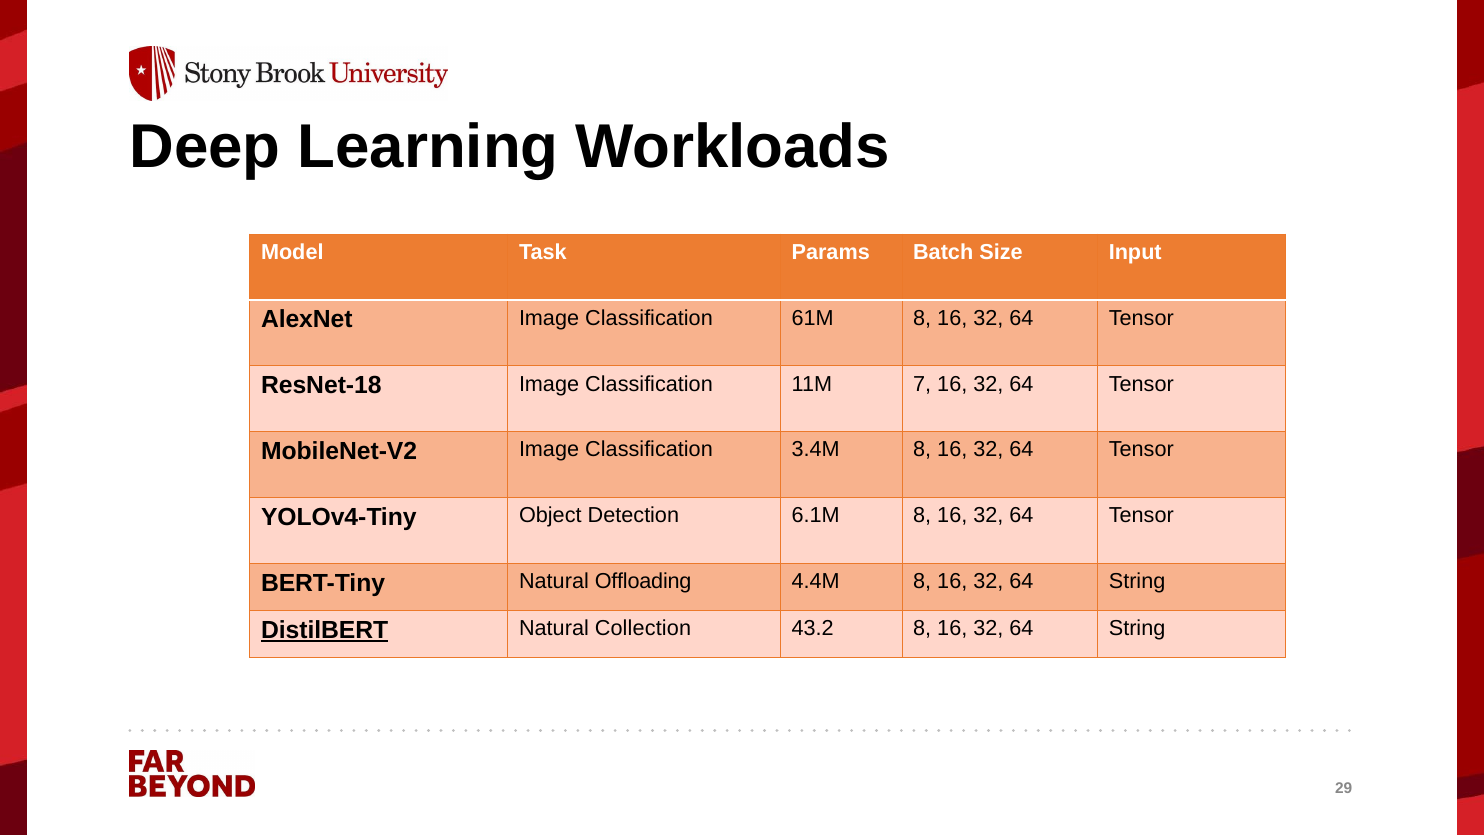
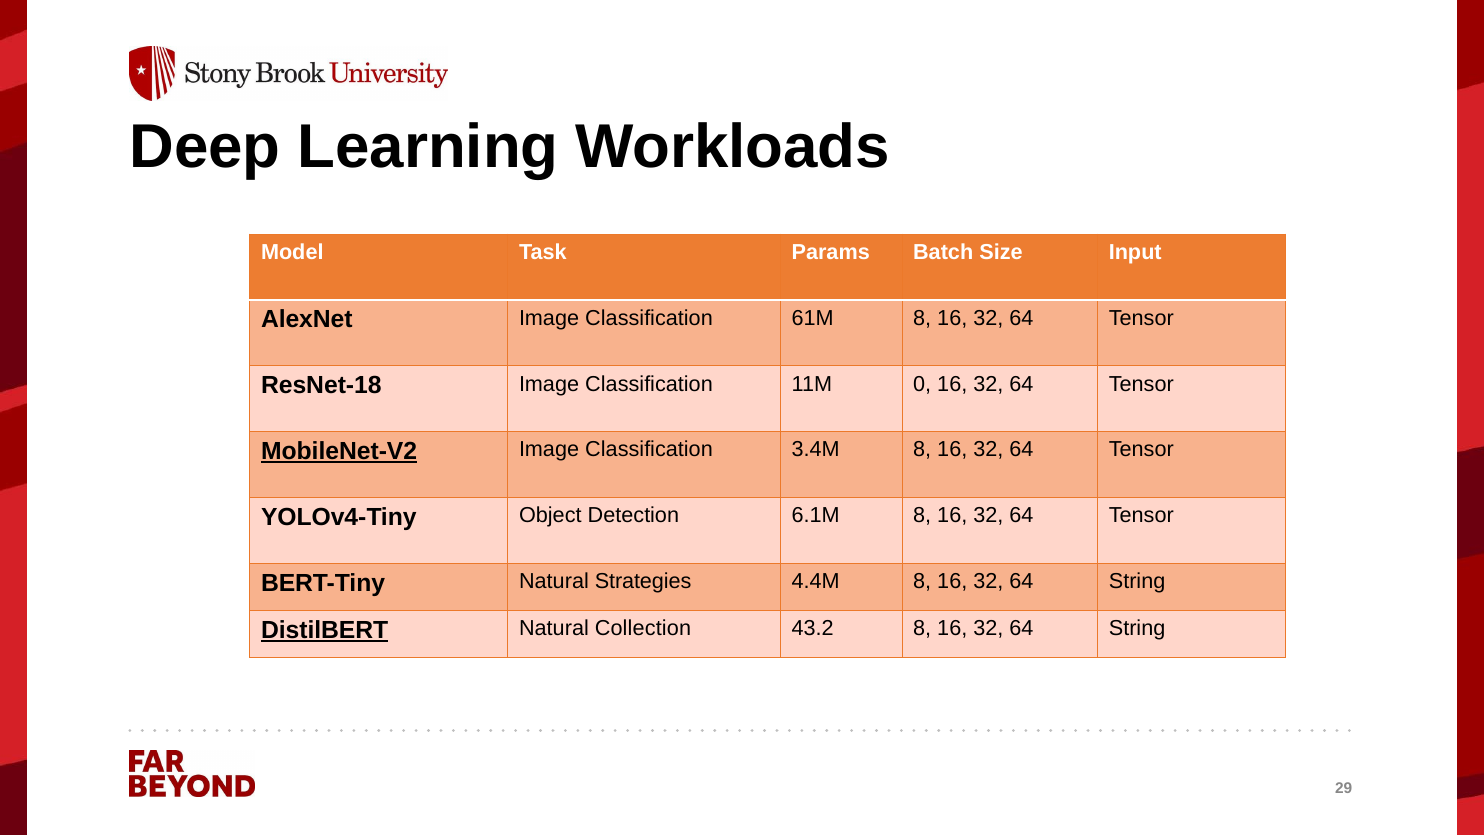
7: 7 -> 0 (922, 384)
MobileNet-V2 underline: none -> present (339, 451)
Offloading: Offloading -> Strategies (643, 581)
